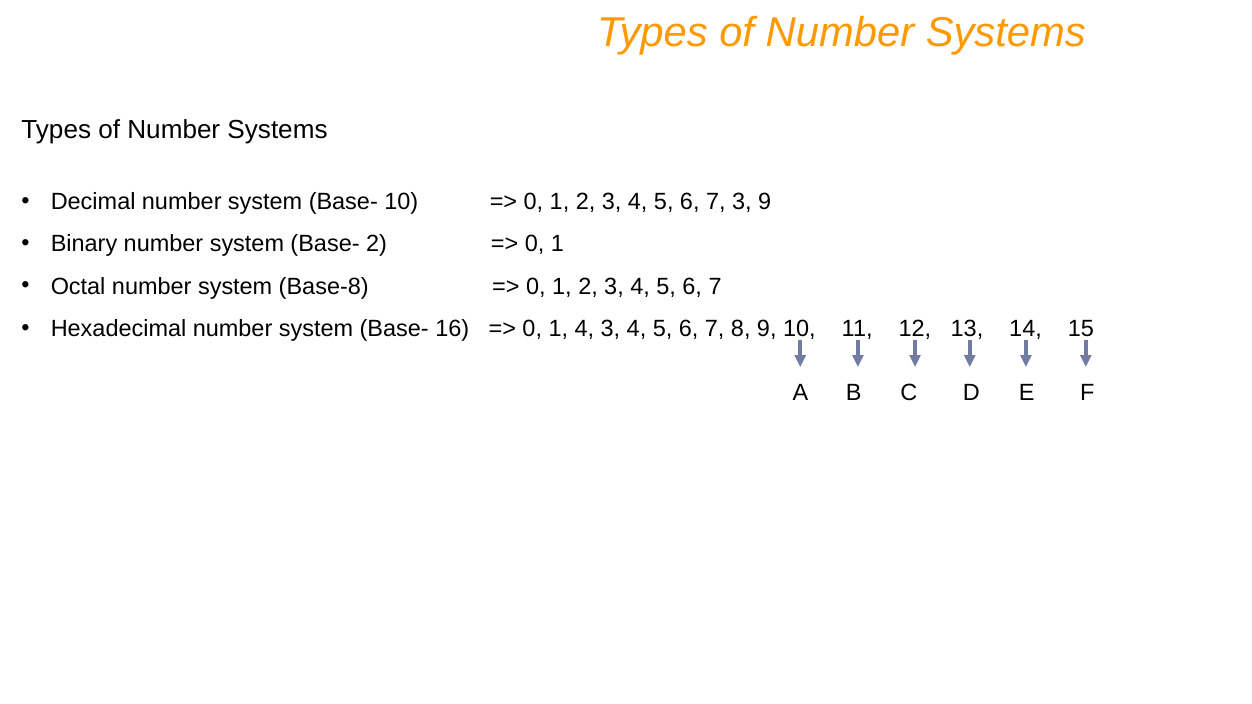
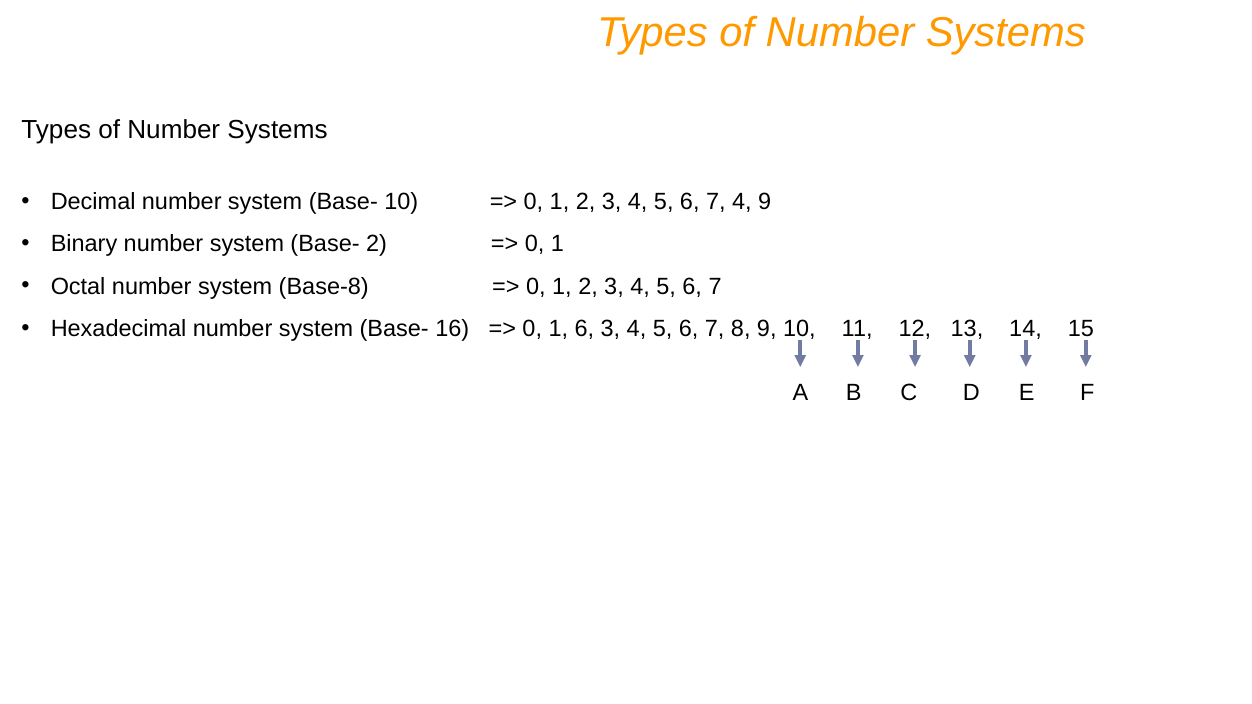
7 3: 3 -> 4 (742, 202)
1 4: 4 -> 6 (584, 329)
